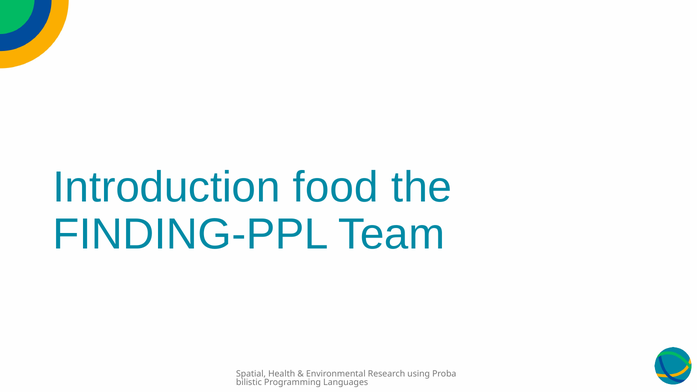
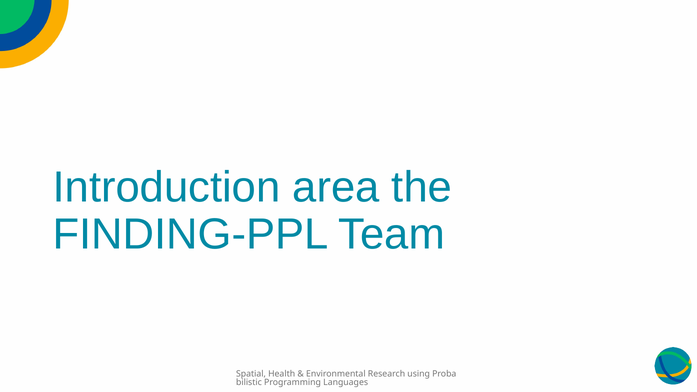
food: food -> area (336, 187)
